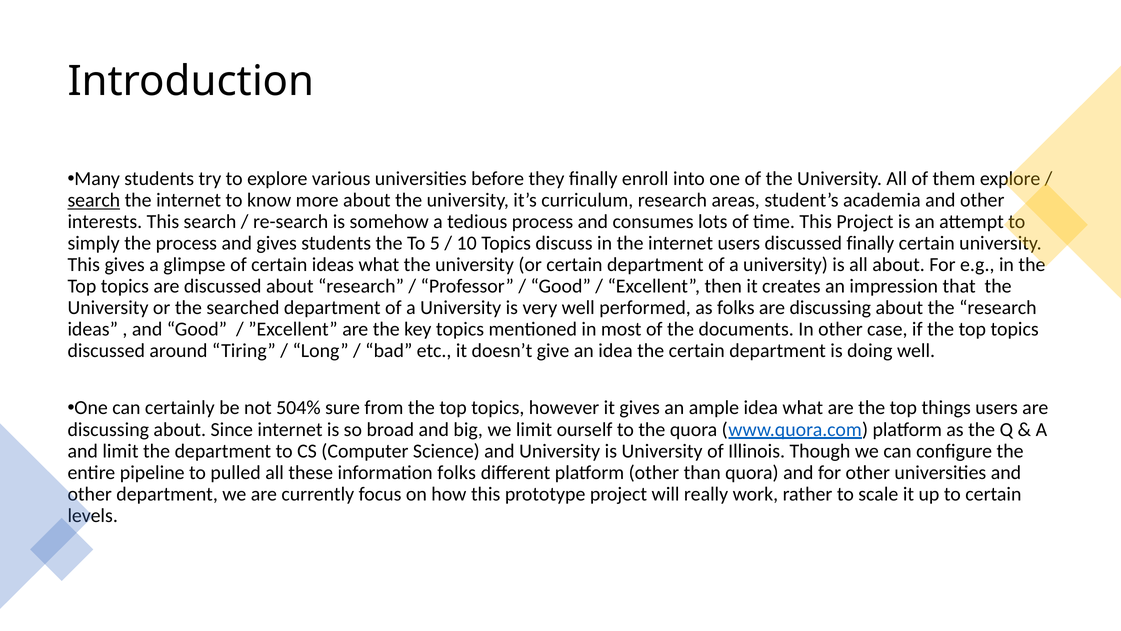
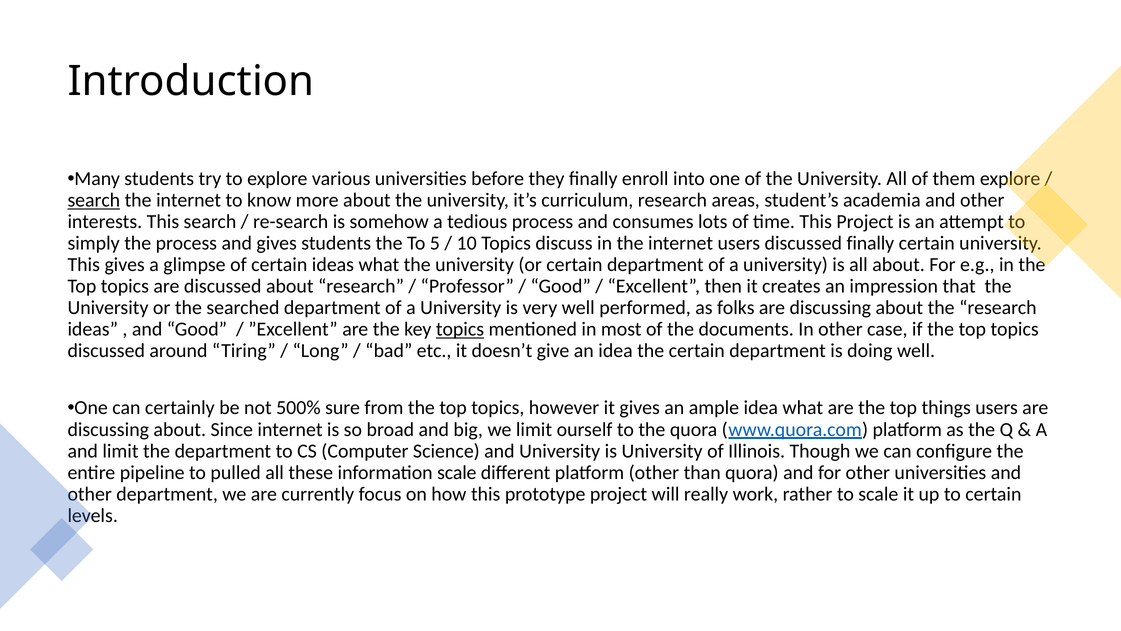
topics underline: none -> present (460, 329)
504%: 504% -> 500% (298, 408)
information folks: folks -> scale (457, 472)
